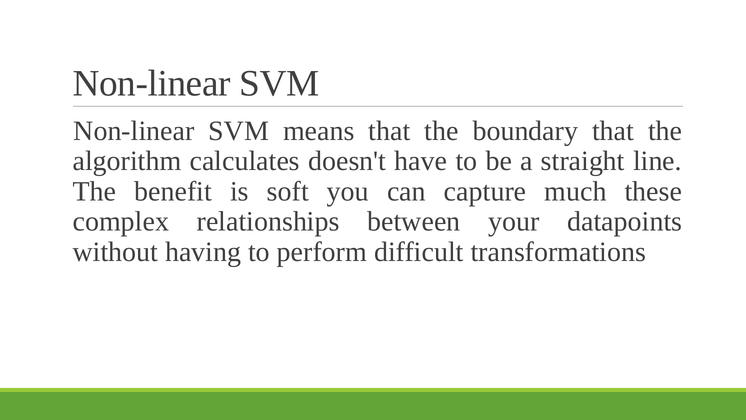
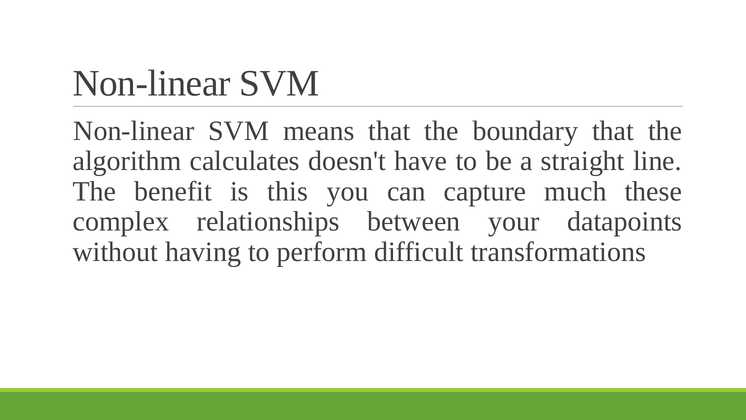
soft: soft -> this (288, 191)
